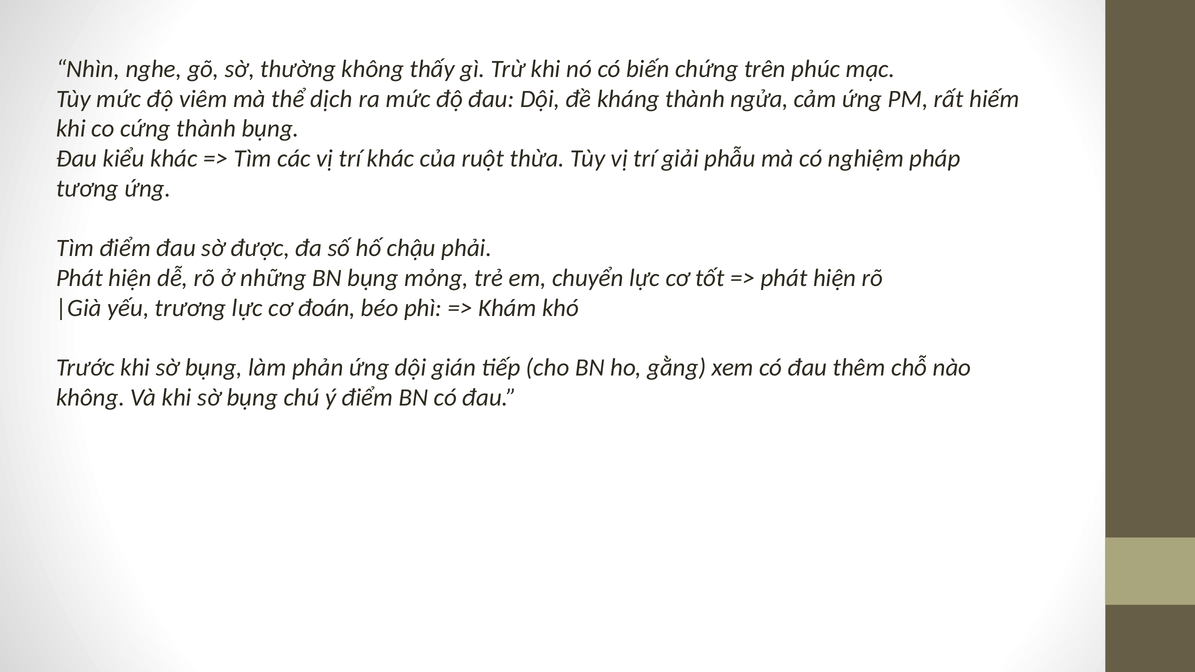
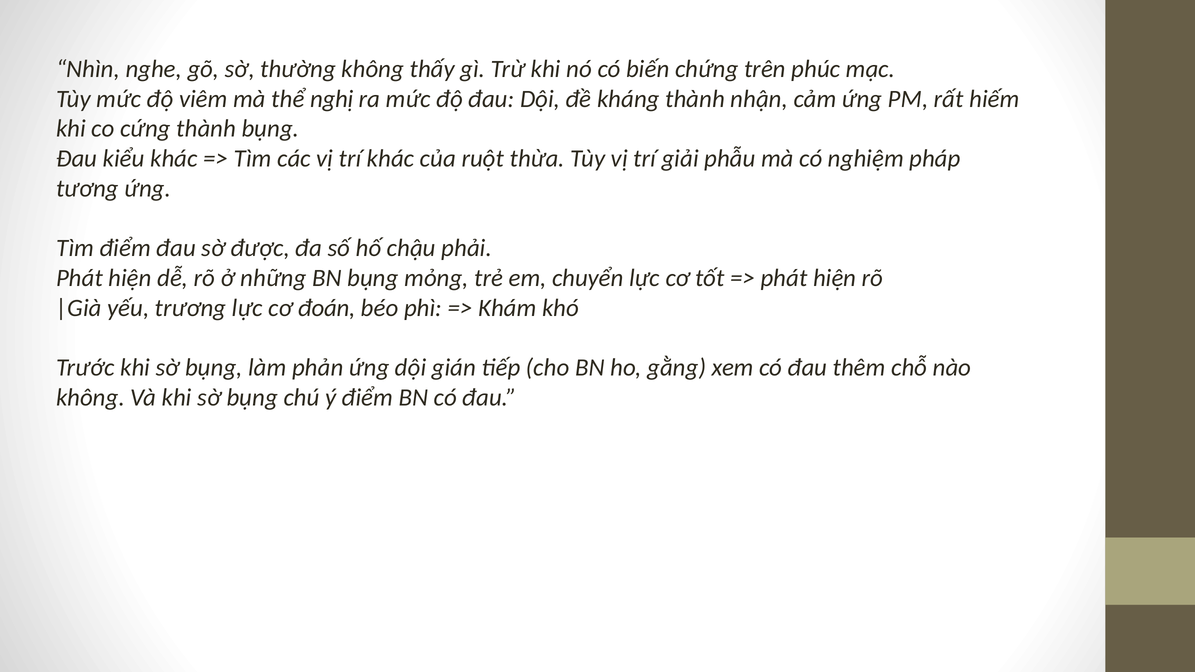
dịch: dịch -> nghị (332, 99)
ngửa: ngửa -> nhận (759, 99)
